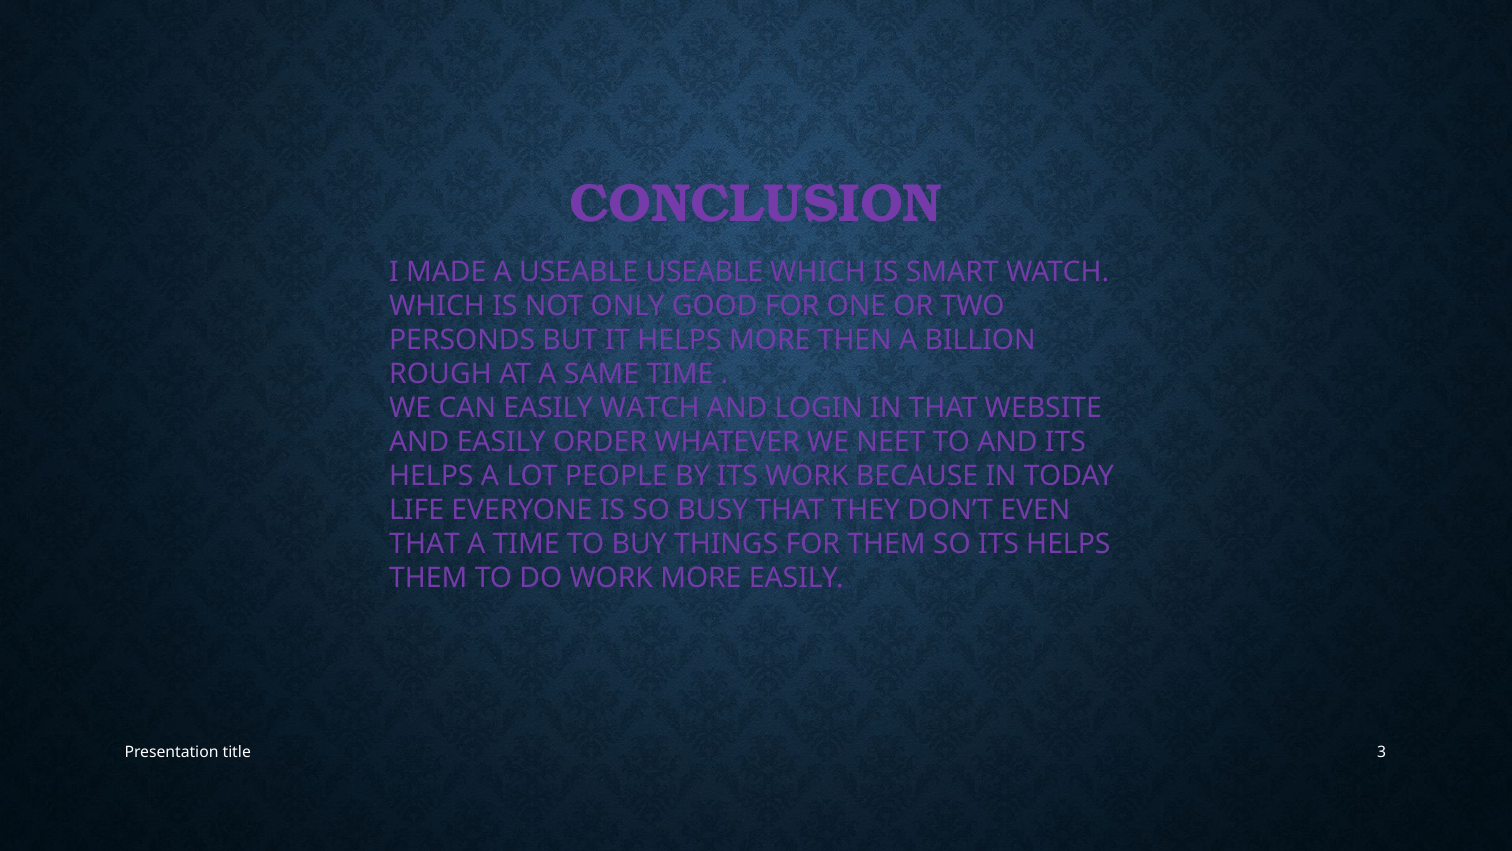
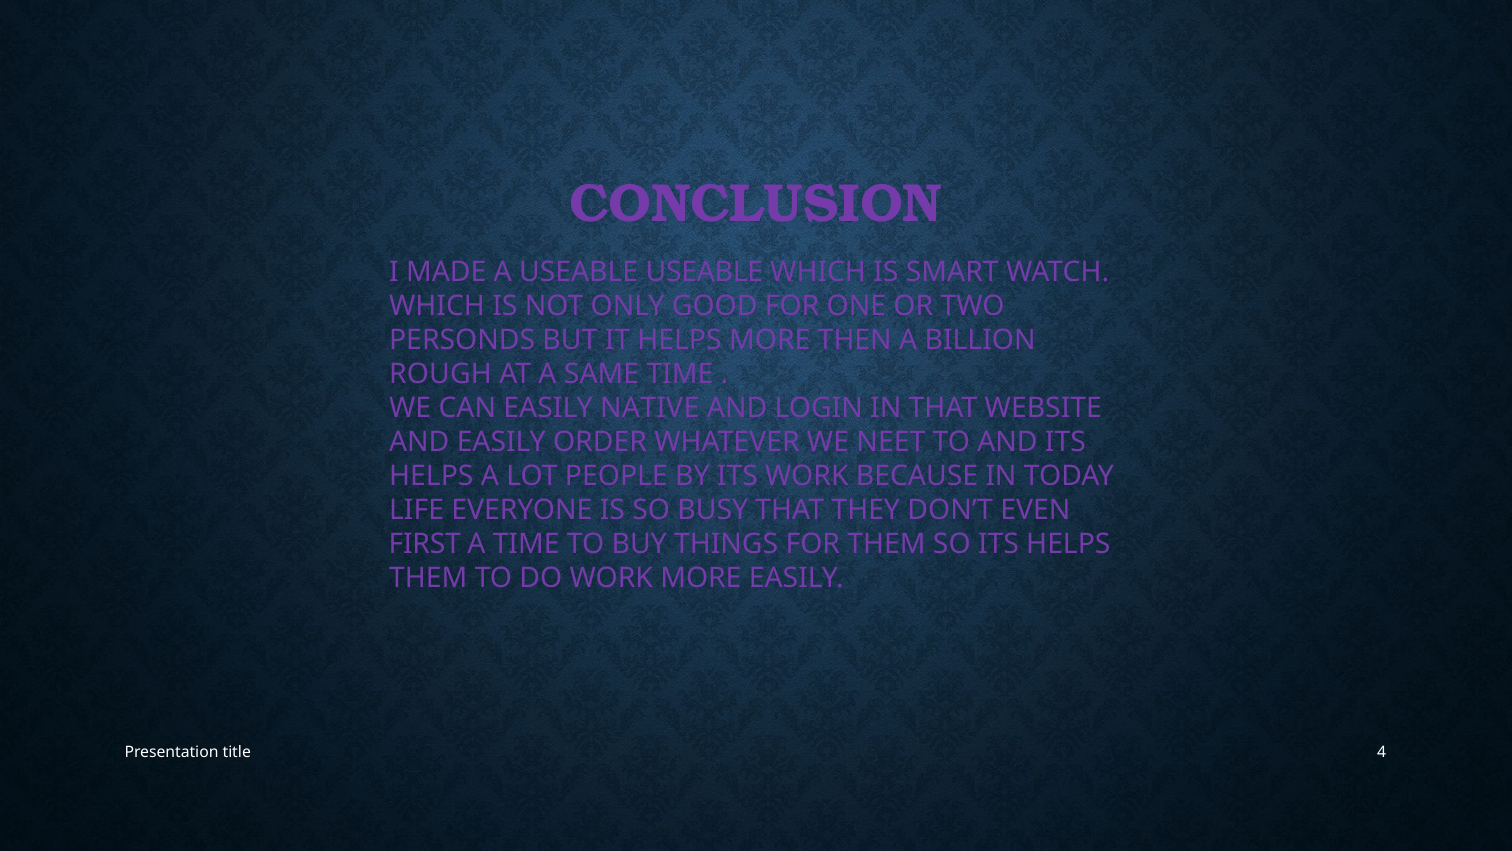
EASILY WATCH: WATCH -> NATIVE (650, 408)
THAT: THAT -> FIRST (425, 544)
3: 3 -> 4 (1382, 752)
